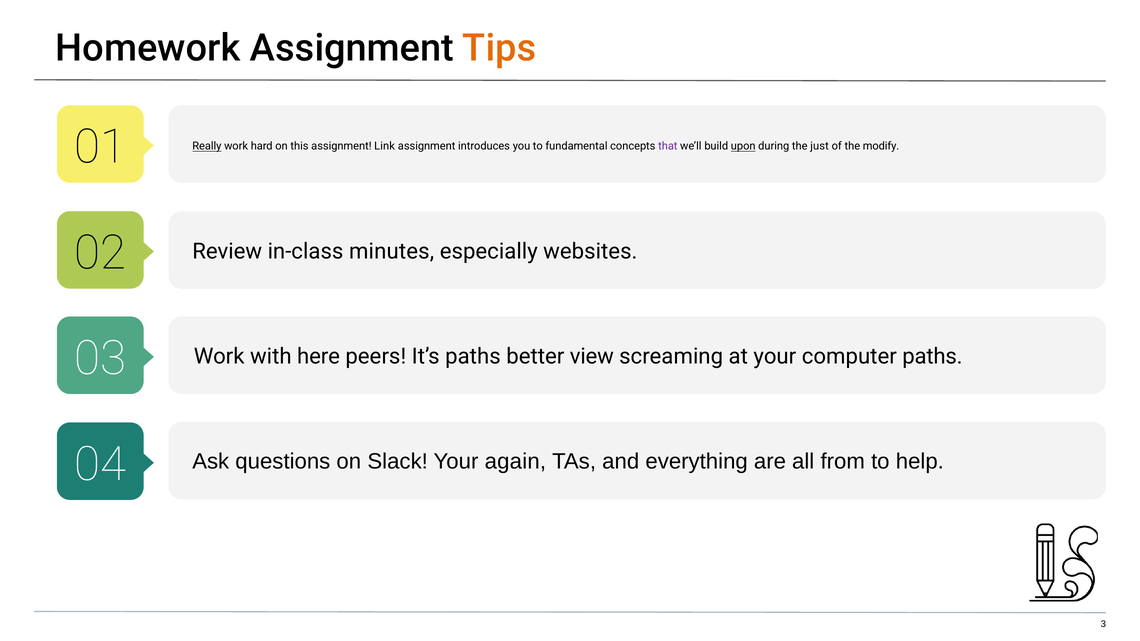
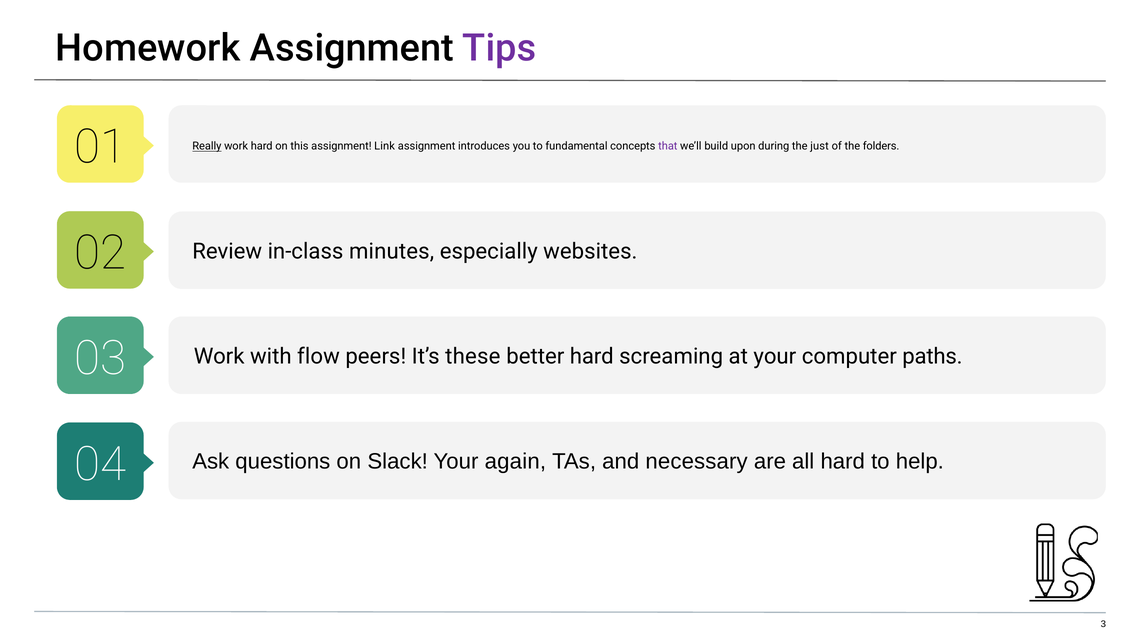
Tips colour: orange -> purple (499, 48)
upon underline: present -> none (743, 146)
modify: modify -> folders (881, 146)
here: here -> flow (318, 356)
It’s paths: paths -> these (473, 356)
better view: view -> hard (592, 356)
everything: everything -> necessary (697, 461)
all from: from -> hard (843, 461)
